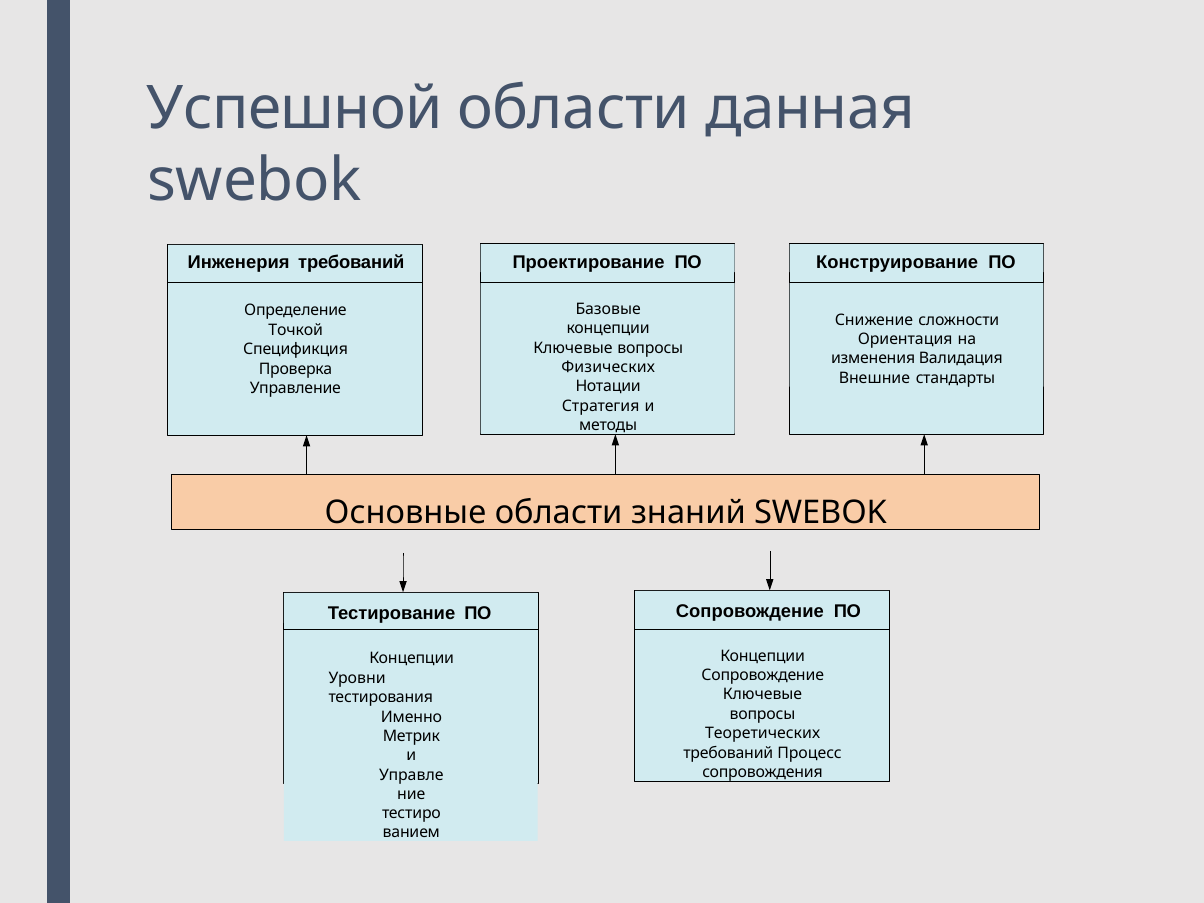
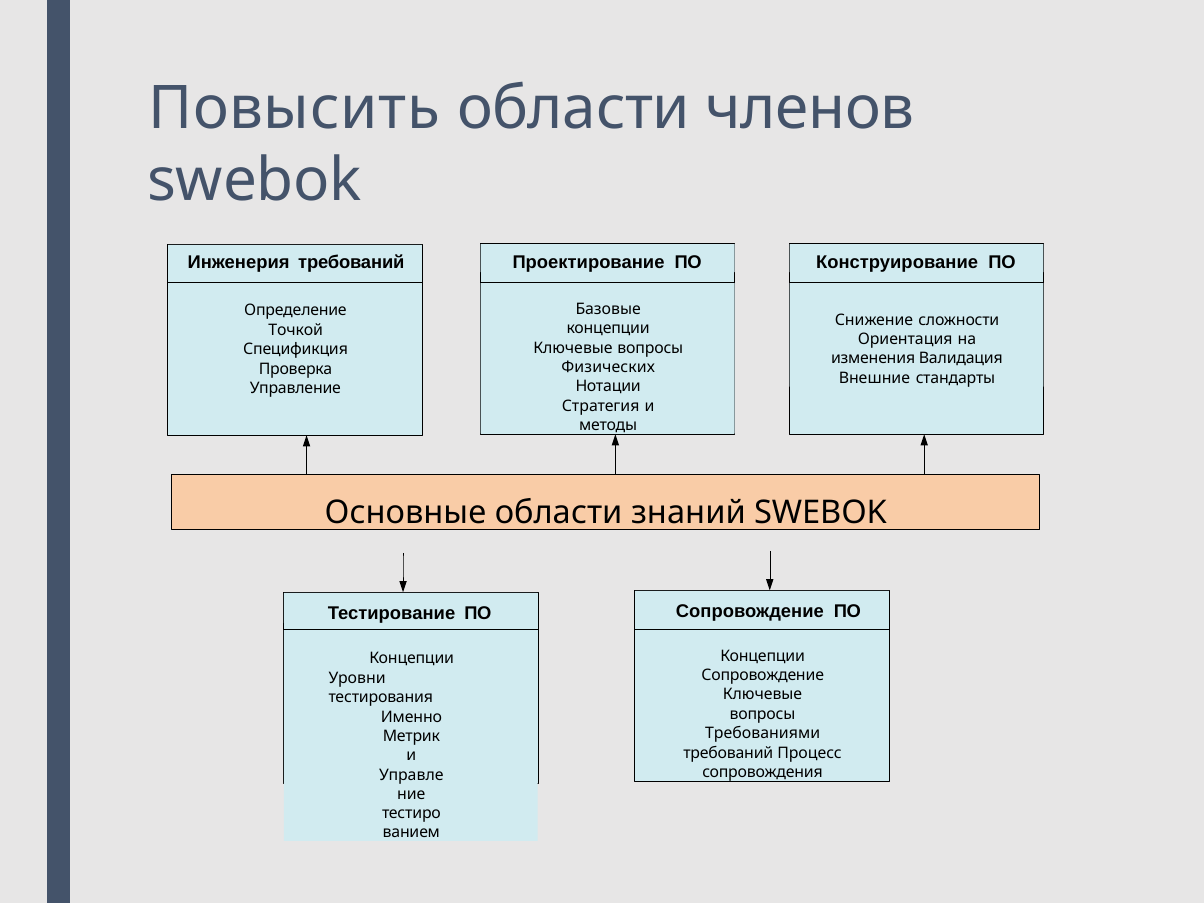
Успешной: Успешной -> Повысить (294, 109)
данная: данная -> членов (810, 109)
Теоретических: Теоретических -> Требованиями (763, 734)
